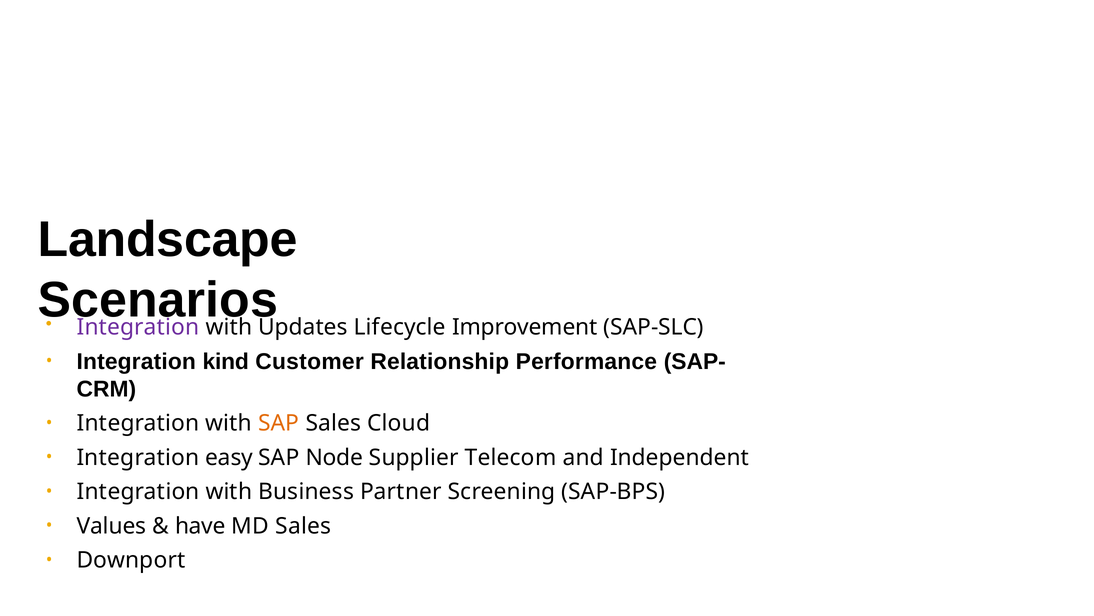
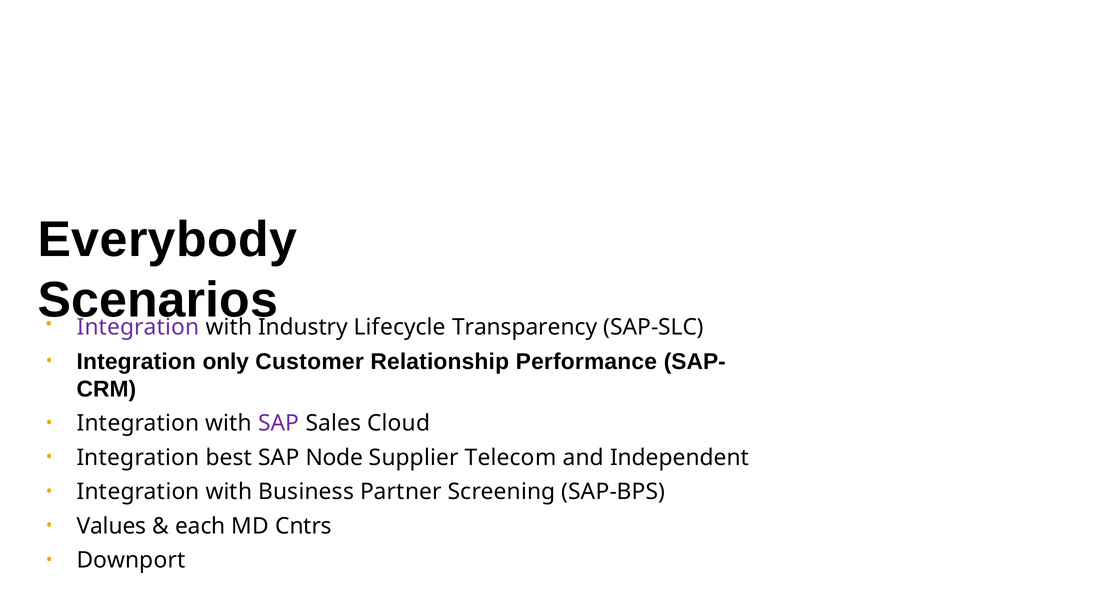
Landscape: Landscape -> Everybody (167, 240)
Updates: Updates -> Industry (303, 327)
Improvement: Improvement -> Transparency (525, 327)
kind: kind -> only (226, 361)
SAP colour: orange -> purple (279, 423)
easy: easy -> best (229, 457)
have: have -> each (200, 526)
MD Sales: Sales -> Cntrs (304, 526)
